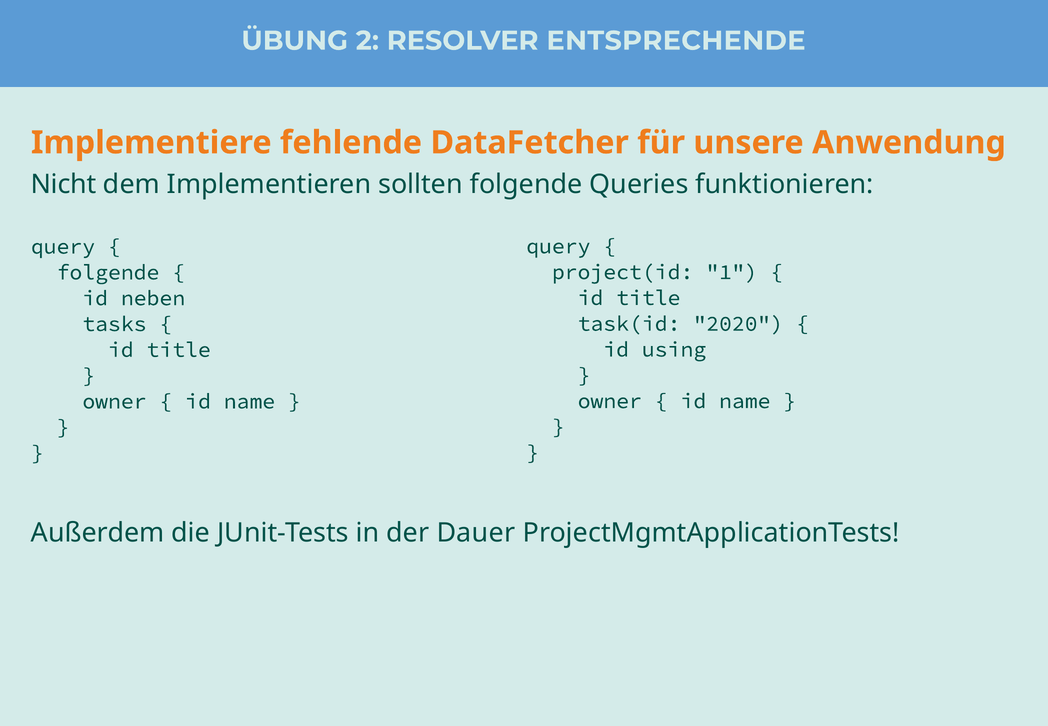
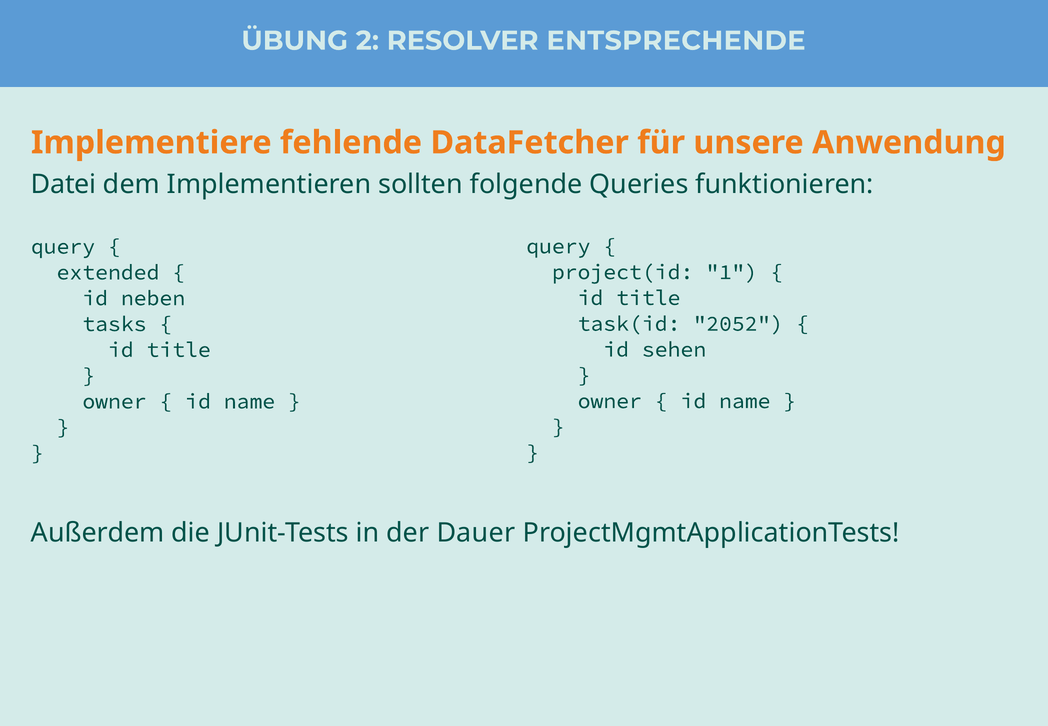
Nicht: Nicht -> Datei (64, 184)
folgende: folgende -> extended (108, 272)
2020: 2020 -> 2052 (738, 323)
using: using -> sehen (674, 349)
